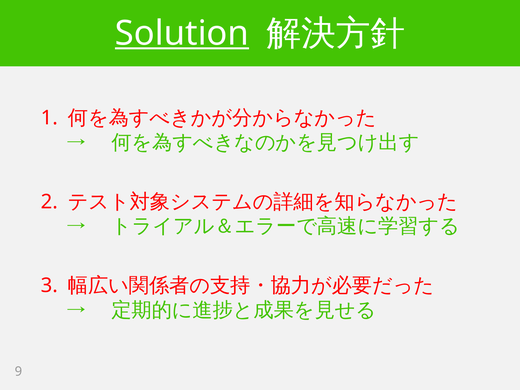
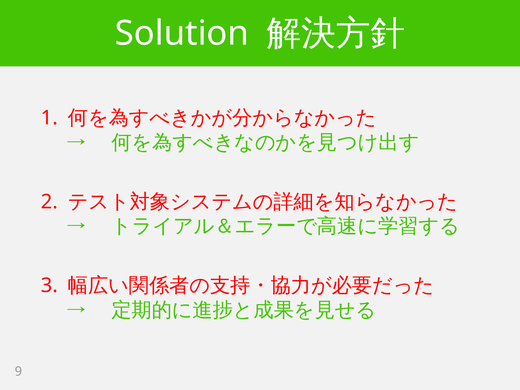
Solution underline: present -> none (182, 33)
